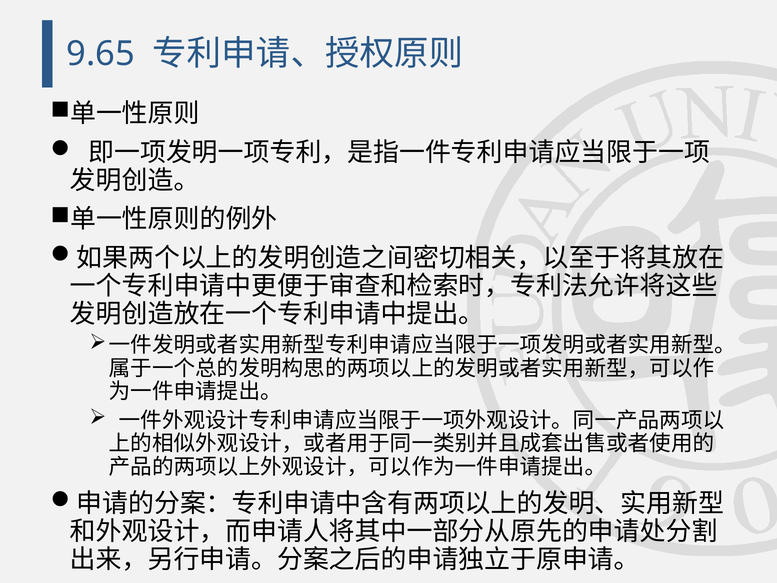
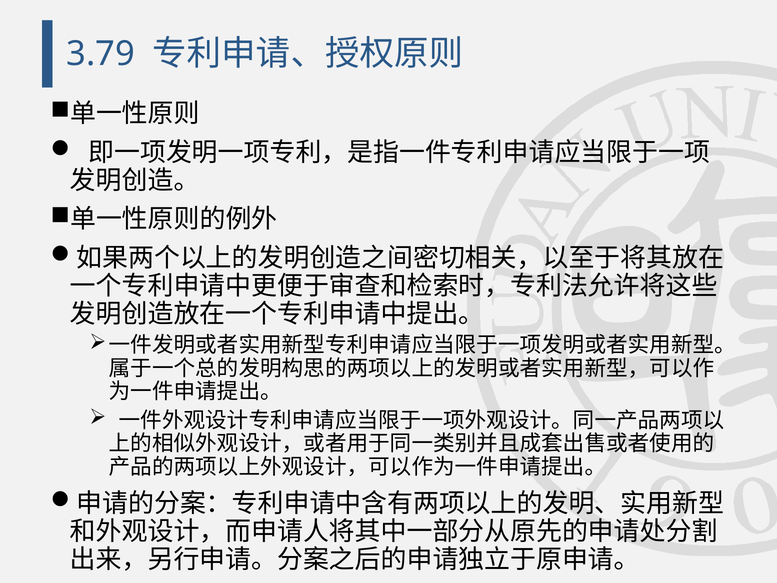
9.65: 9.65 -> 3.79 (101, 54)
